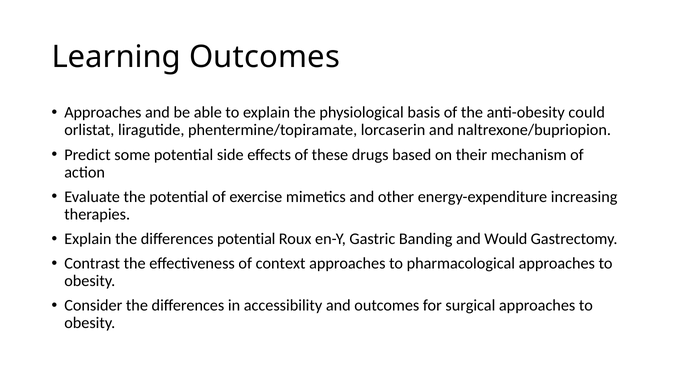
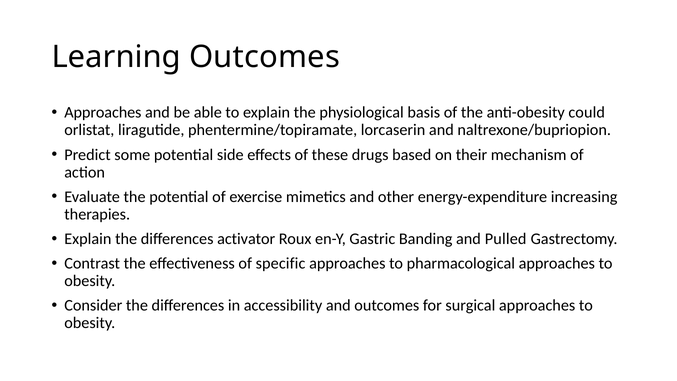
differences potential: potential -> activator (246, 239)
Would: Would -> Pulled (506, 239)
context: context -> specific (281, 263)
